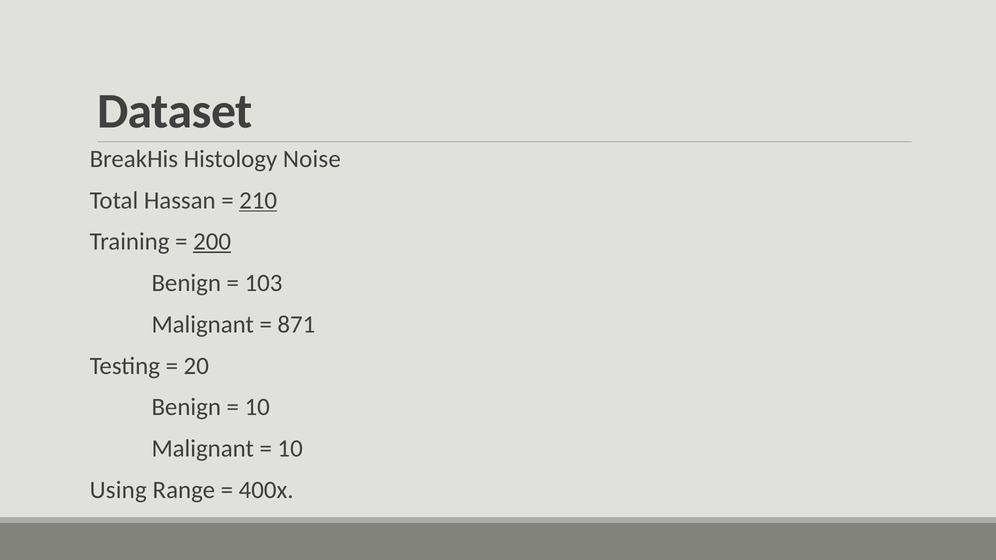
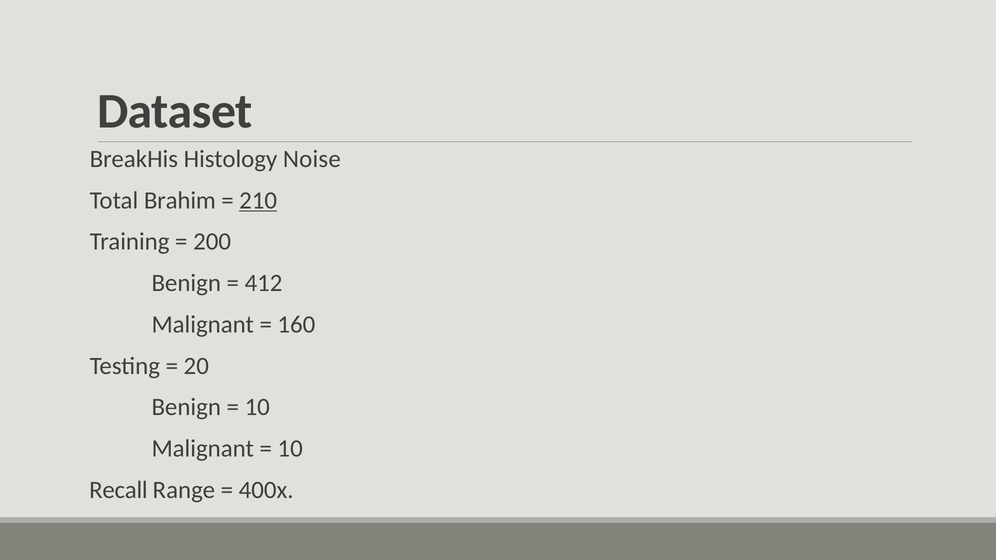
Hassan: Hassan -> Brahim (180, 200)
200 underline: present -> none (212, 242)
103: 103 -> 412 (264, 283)
871: 871 -> 160 (296, 325)
Using: Using -> Recall (118, 490)
